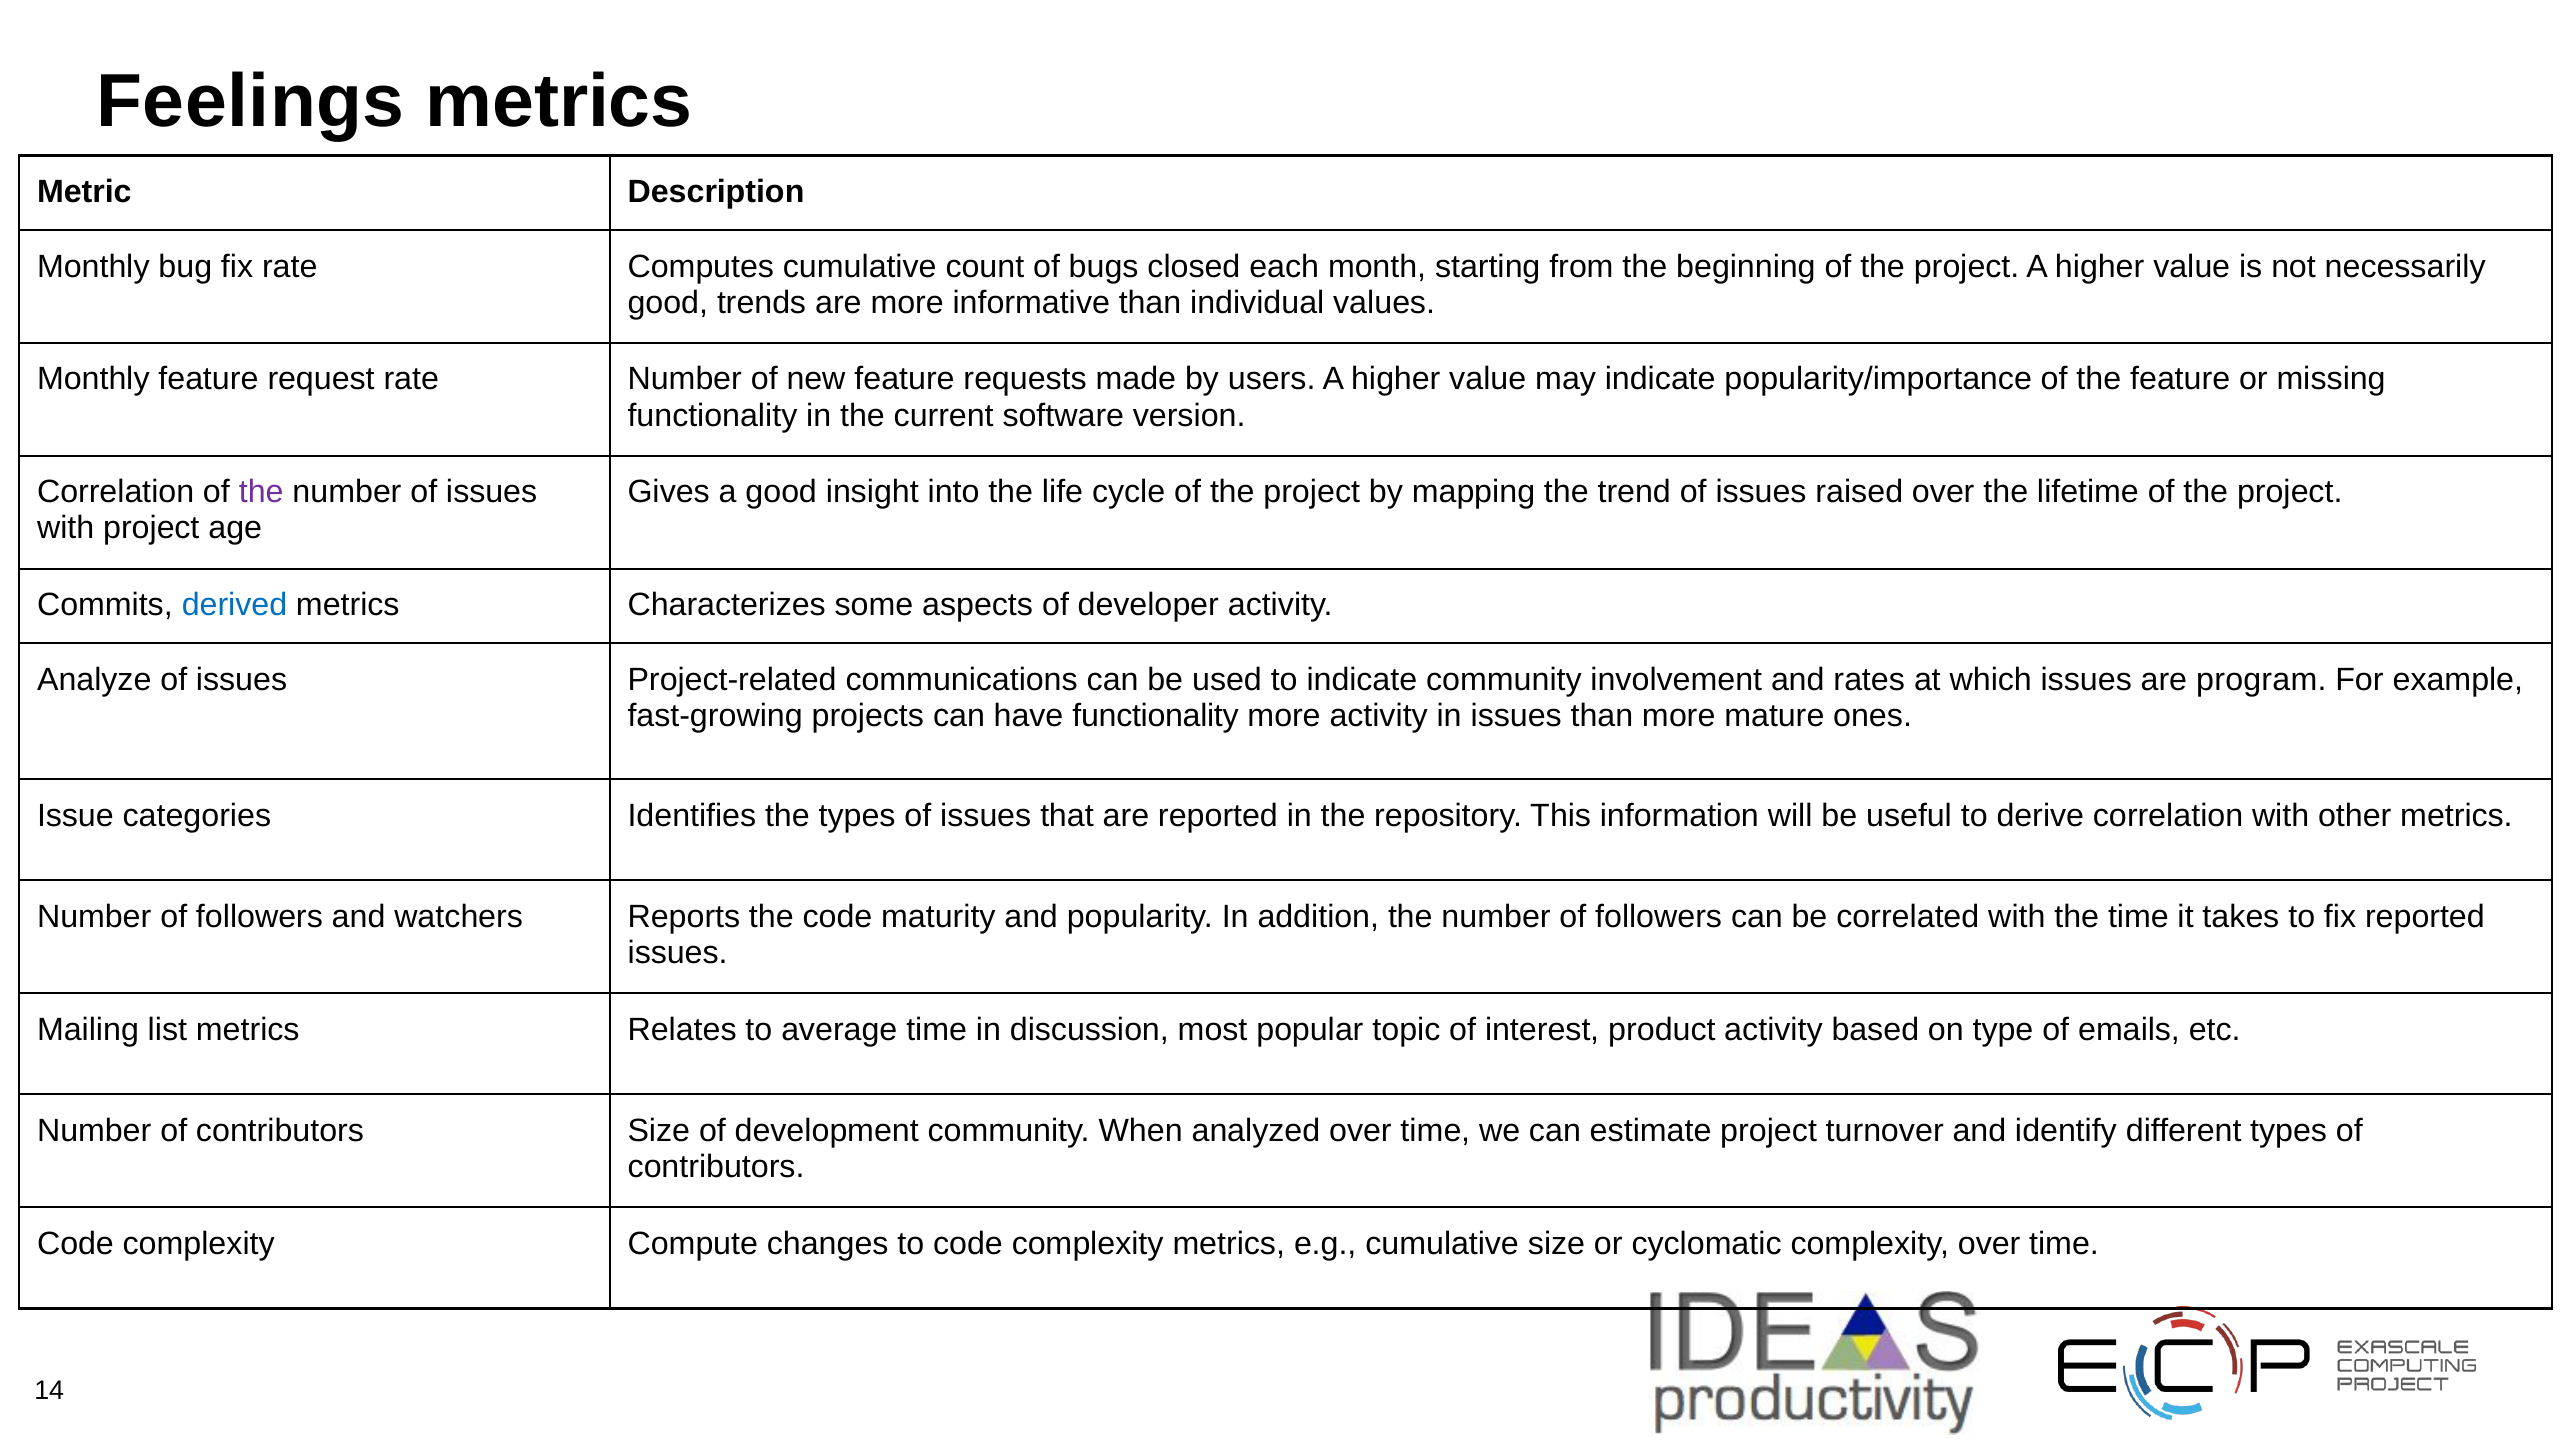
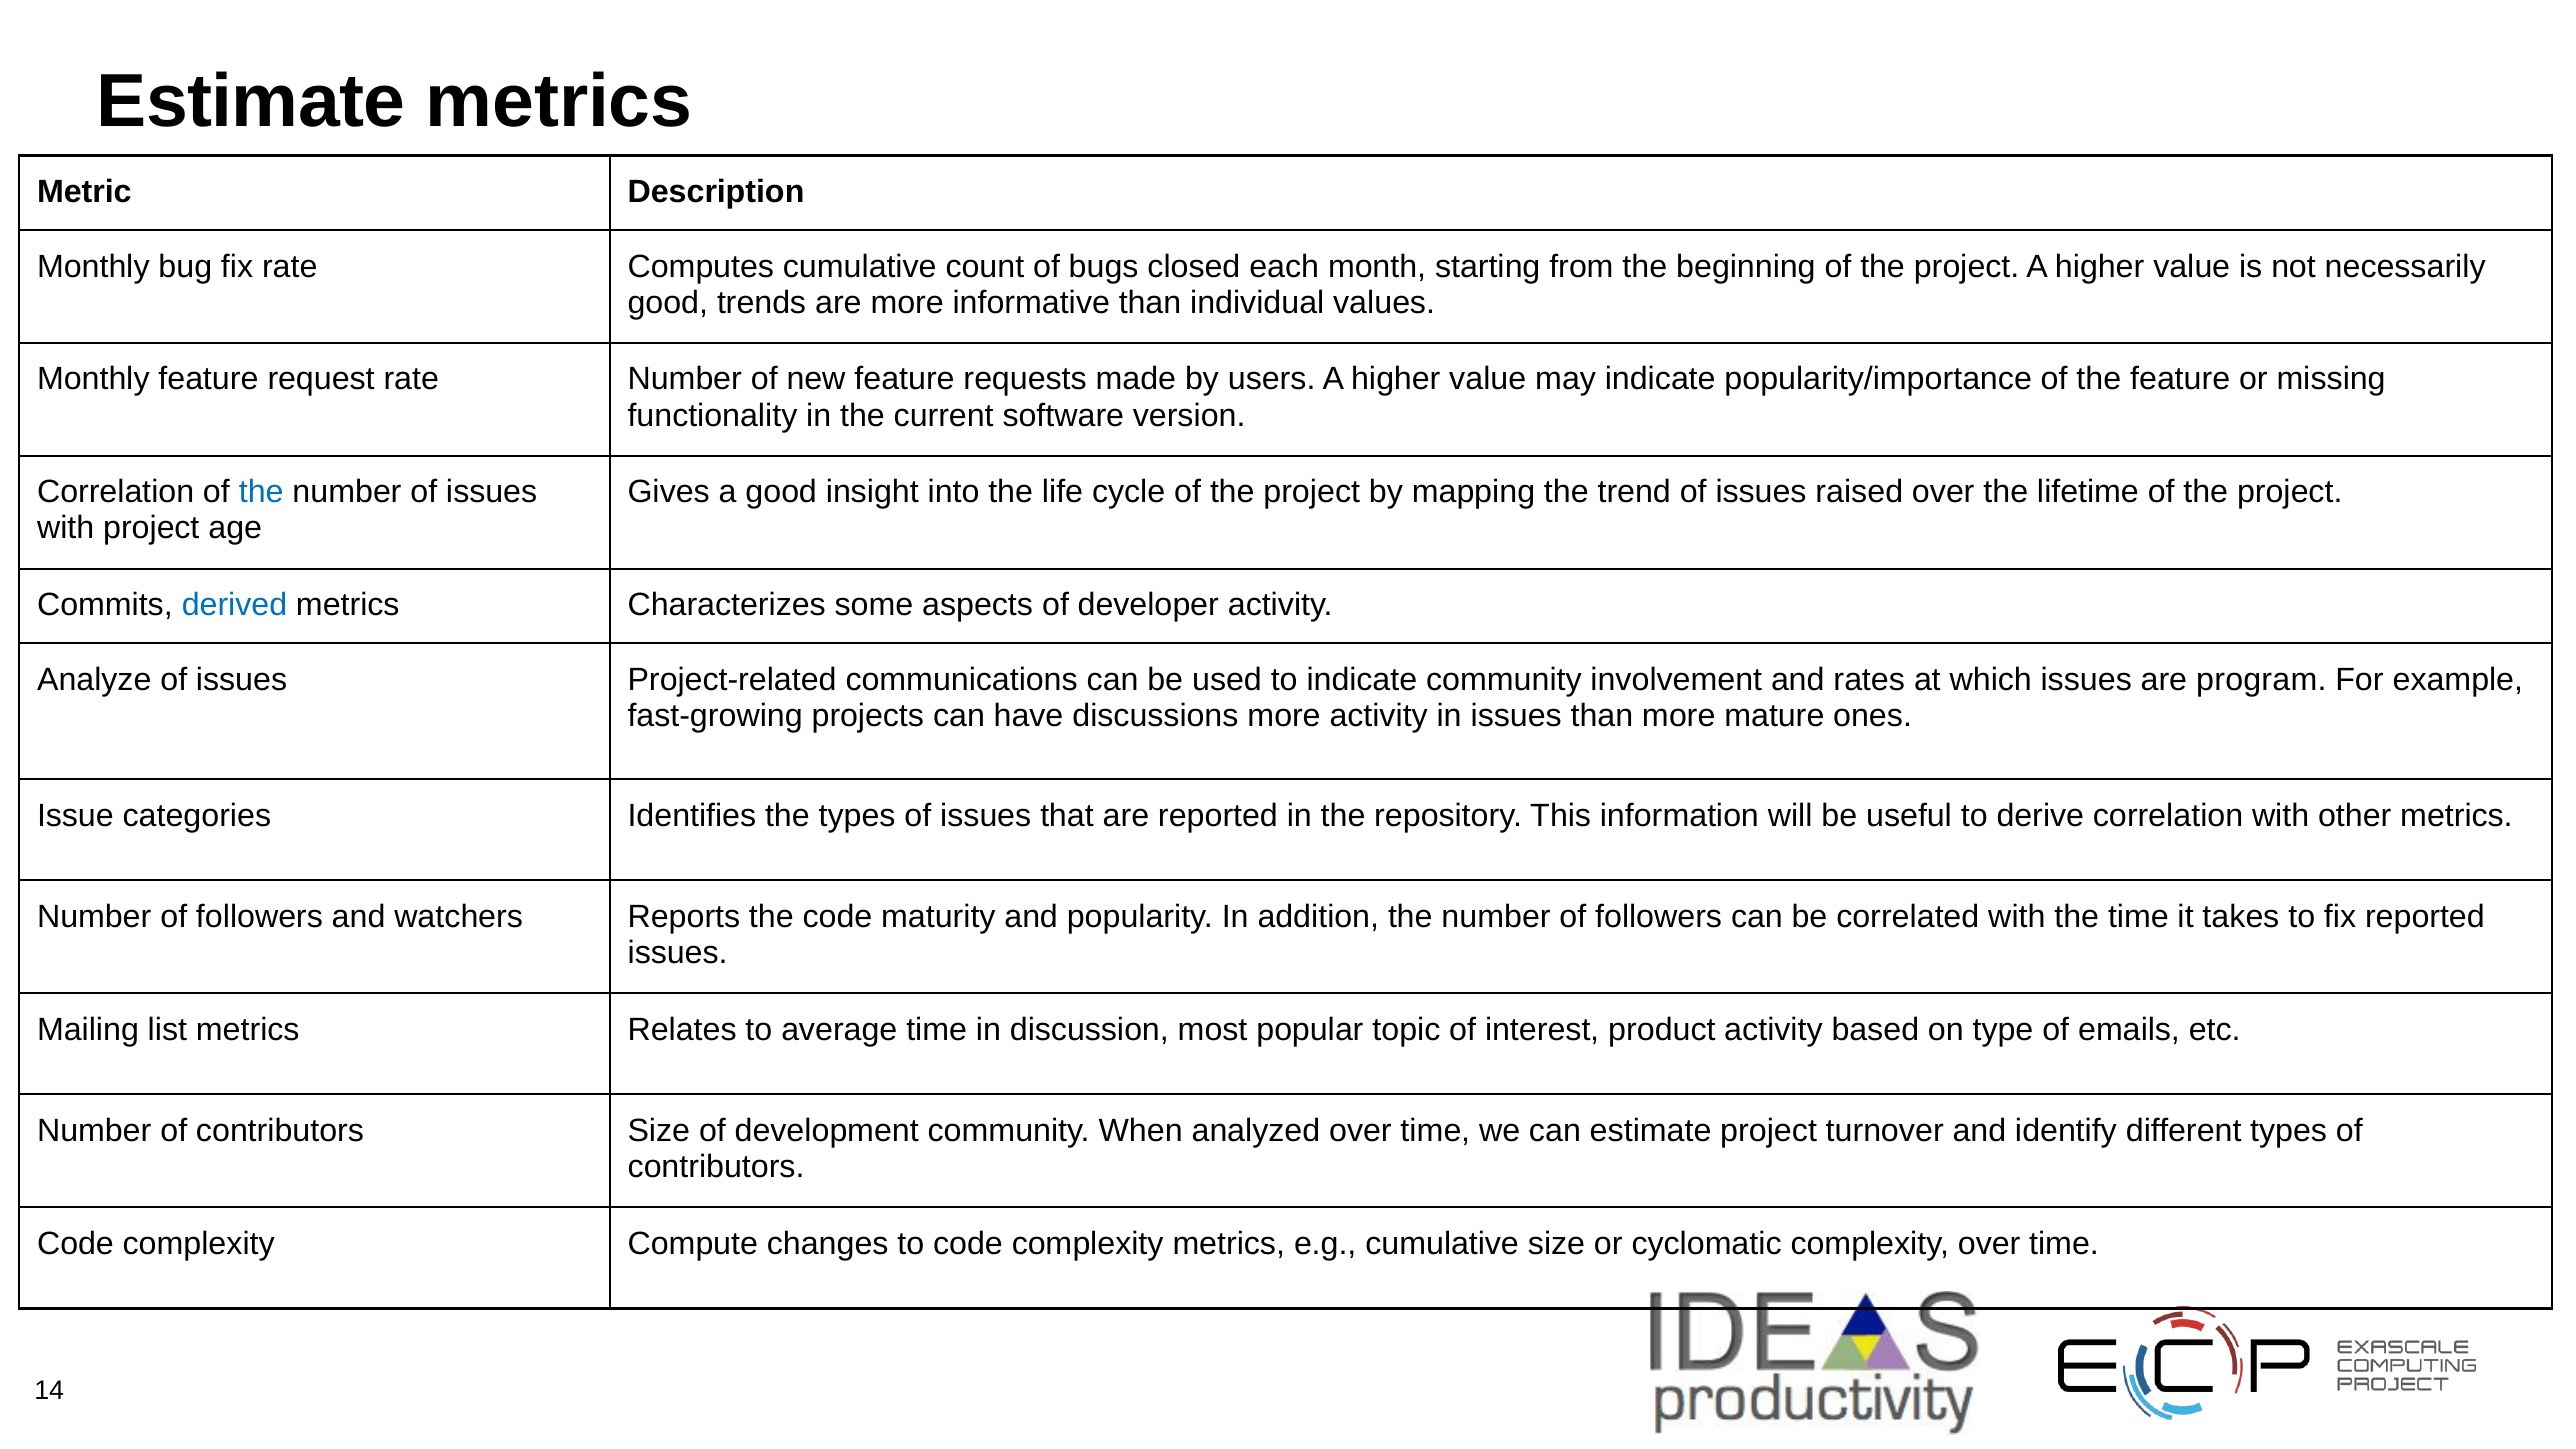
Feelings: Feelings -> Estimate (251, 102)
the colour: purple -> blue (261, 492)
have functionality: functionality -> discussions (1155, 716)
